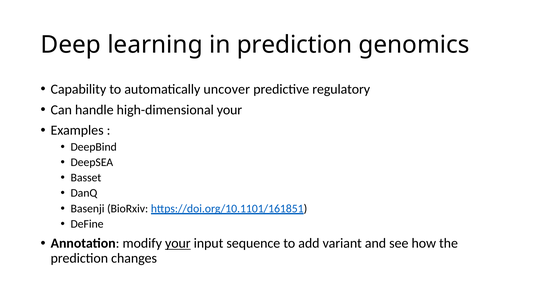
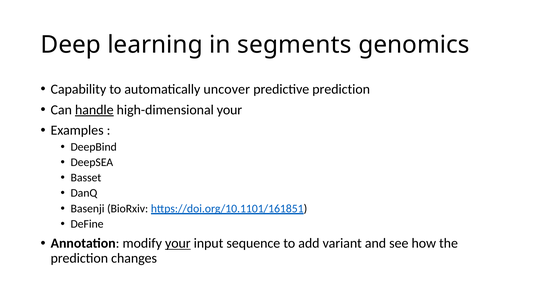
in prediction: prediction -> segments (294, 45)
predictive regulatory: regulatory -> prediction (341, 89)
handle underline: none -> present (94, 110)
